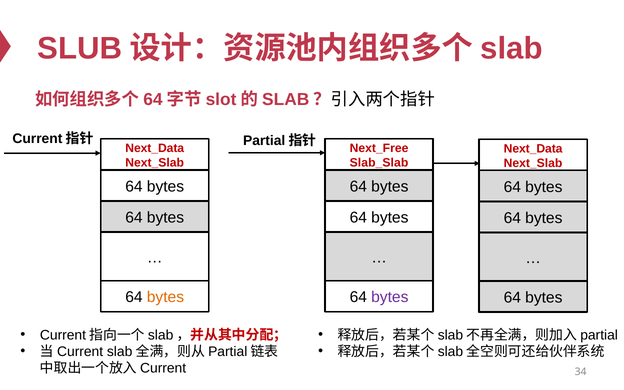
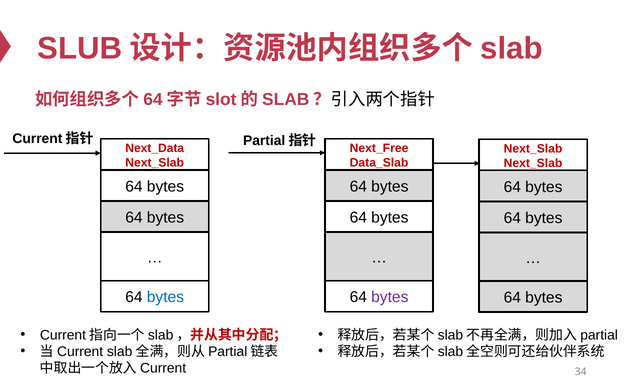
Next_Data: Next_Data -> Next_Slab (533, 149)
Slab_Slab: Slab_Slab -> Data_Slab (379, 163)
bytes colour: orange -> blue (165, 297)
